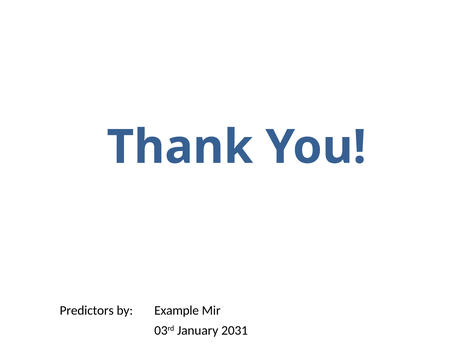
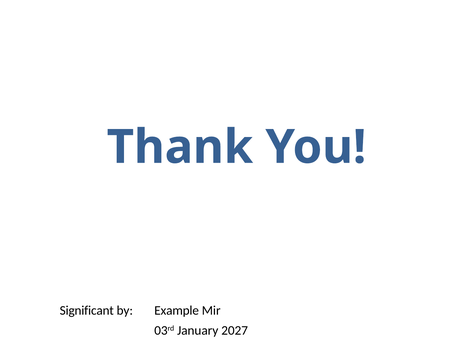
Predictors: Predictors -> Significant (87, 310)
2031: 2031 -> 2027 (235, 330)
